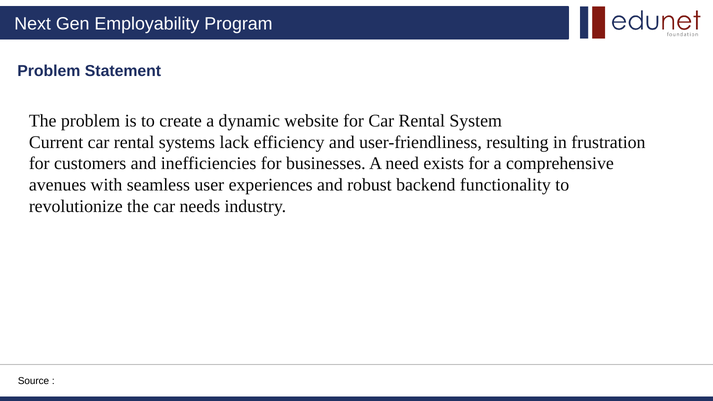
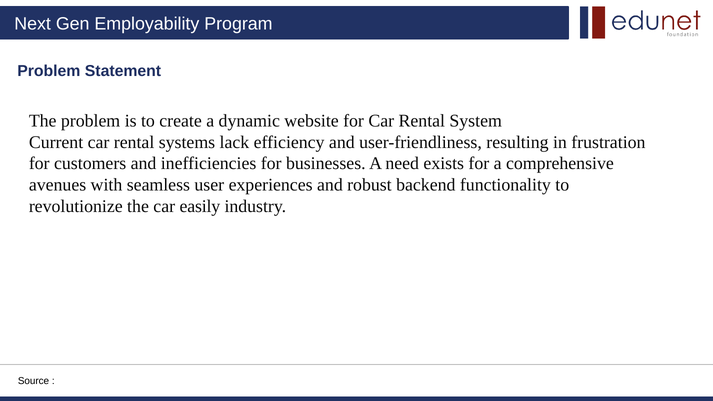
needs: needs -> easily (200, 206)
